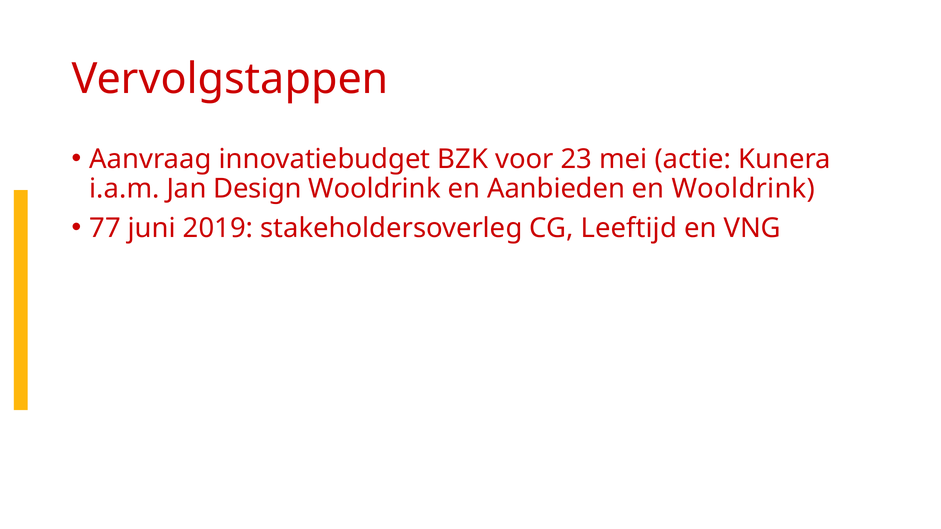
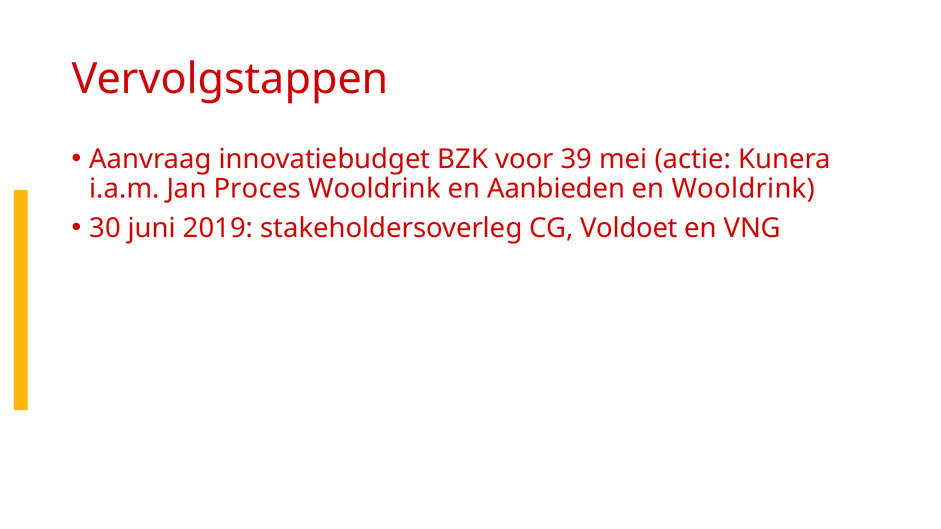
23: 23 -> 39 (576, 159)
Design: Design -> Proces (257, 189)
77: 77 -> 30 (105, 228)
Leeftijd: Leeftijd -> Voldoet (629, 228)
